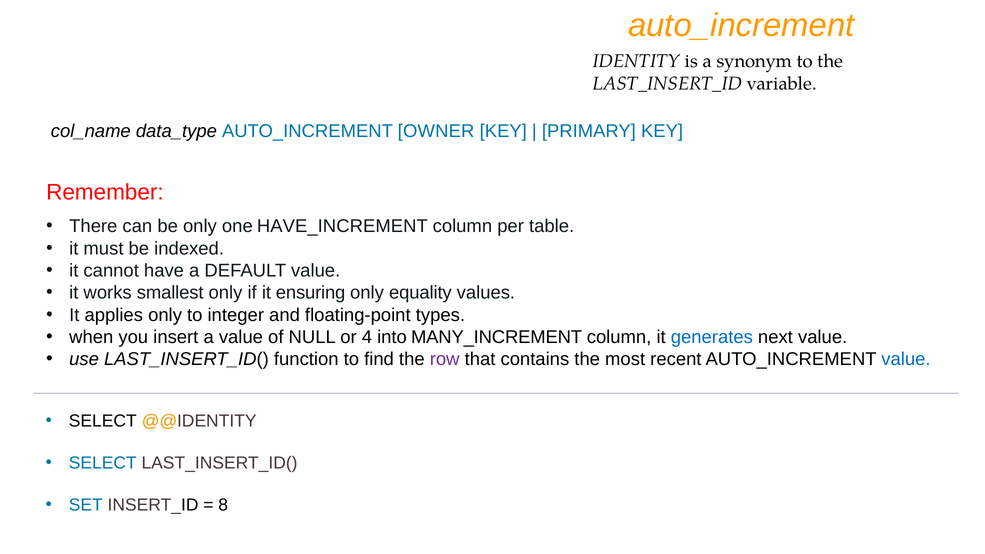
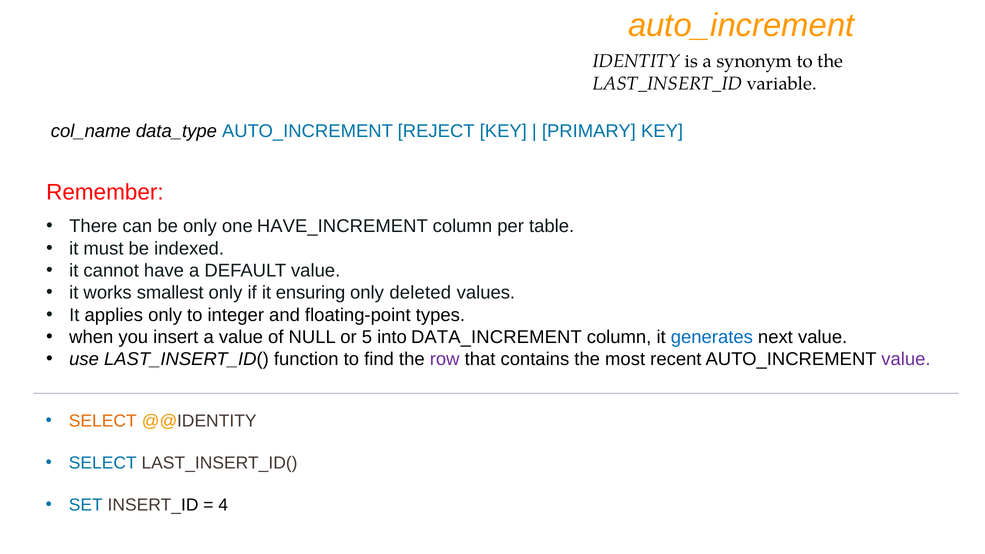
OWNER: OWNER -> REJECT (436, 131)
equality: equality -> deleted (420, 293)
4: 4 -> 5 (367, 337)
MANY_INCREMENT: MANY_INCREMENT -> DATA_INCREMENT (496, 337)
value colour: blue -> purple (906, 359)
SELECT colour: black -> orange (103, 421)
8: 8 -> 4 (223, 505)
